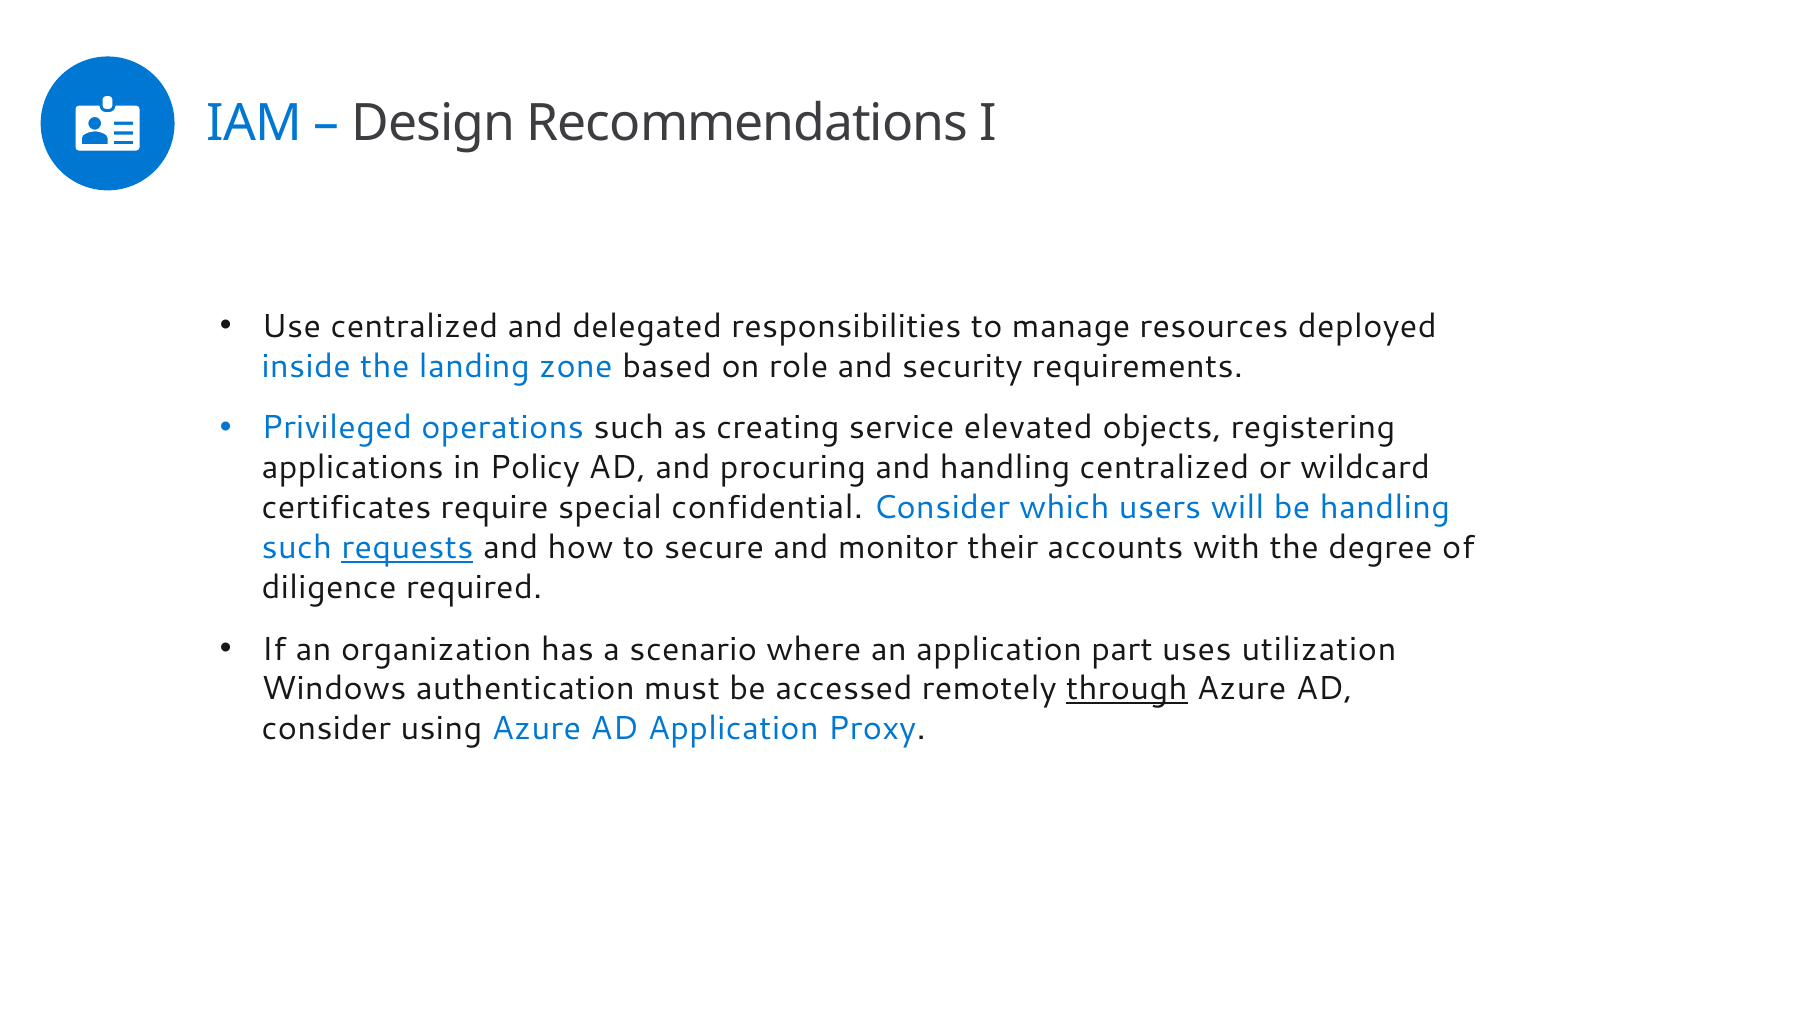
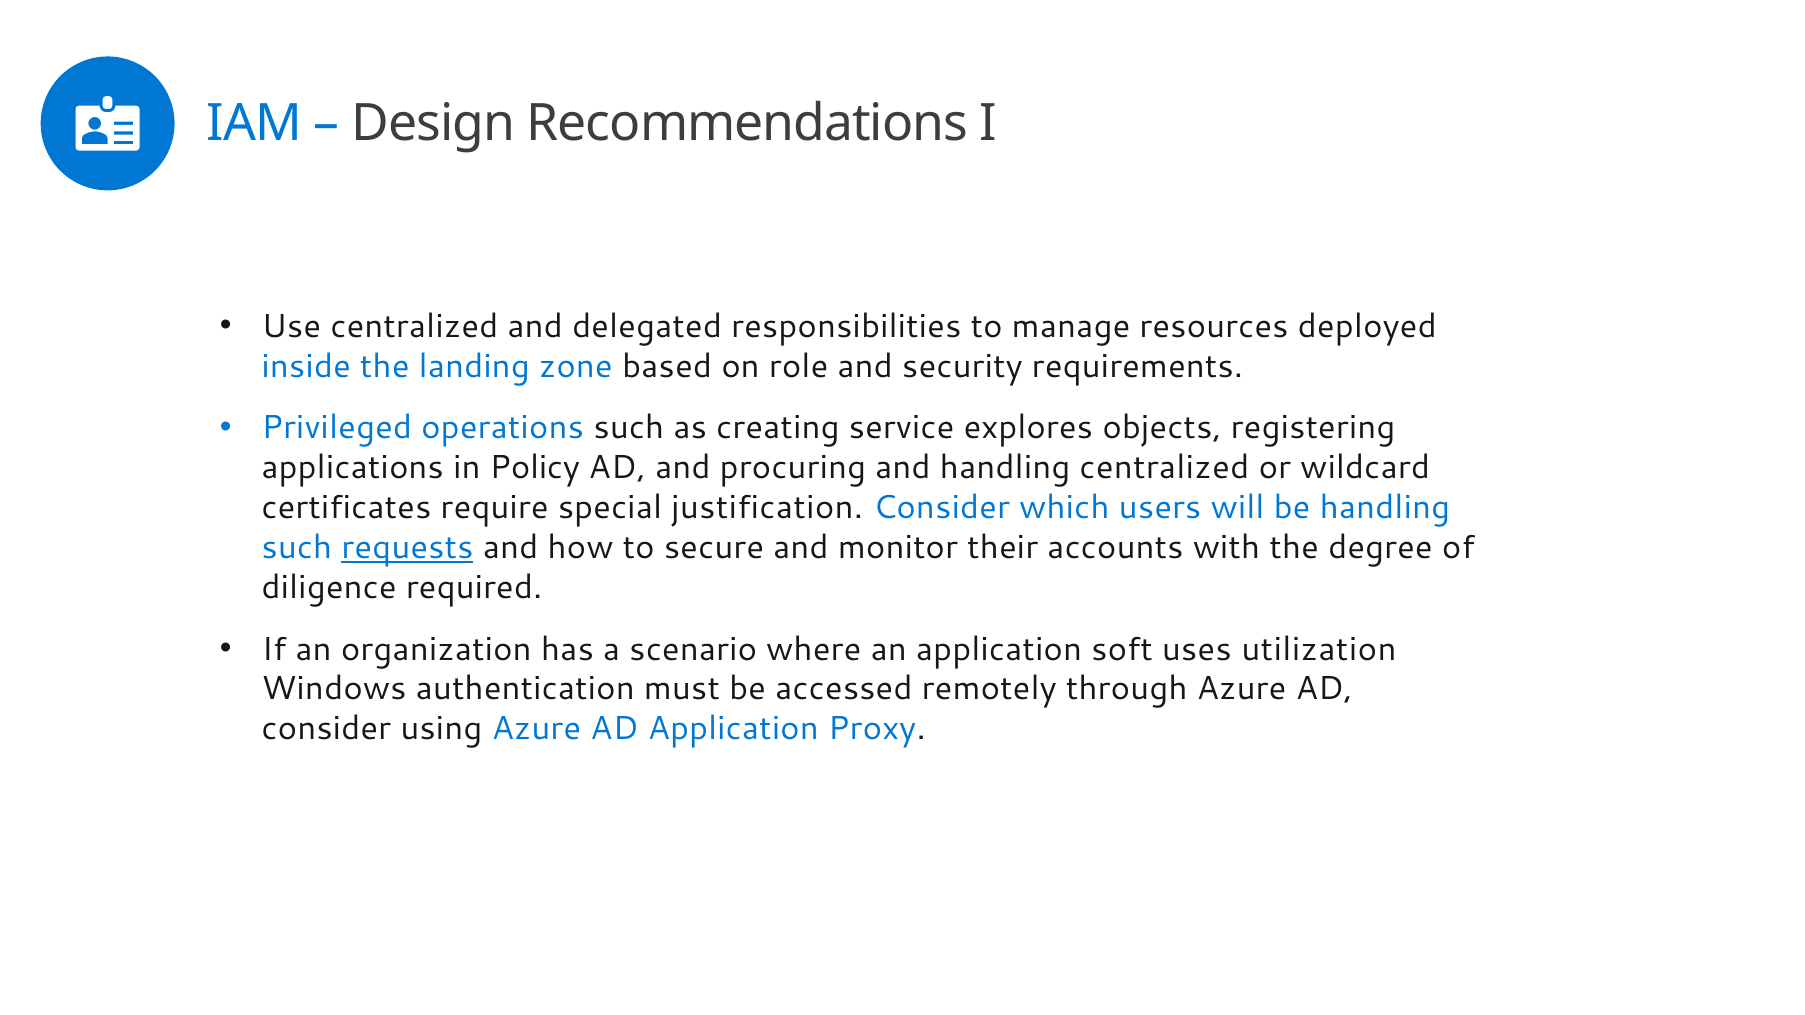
elevated: elevated -> explores (1028, 428)
confidential: confidential -> justification (767, 508)
part: part -> soft (1122, 649)
through underline: present -> none (1127, 689)
